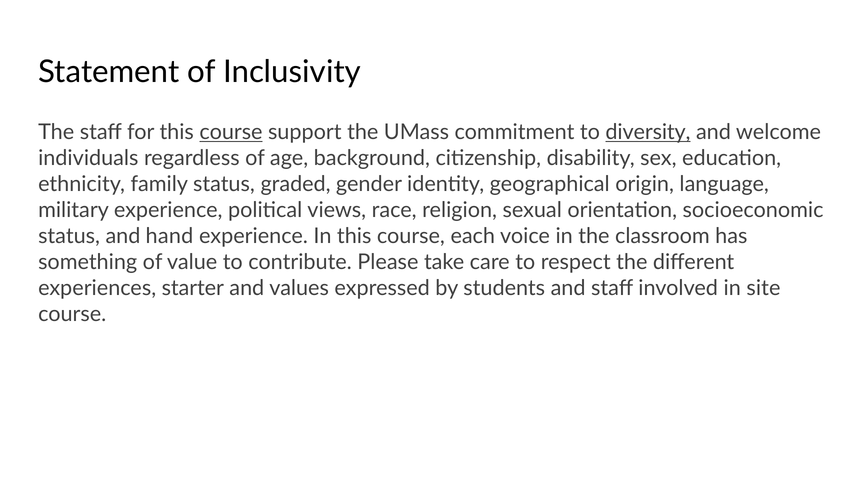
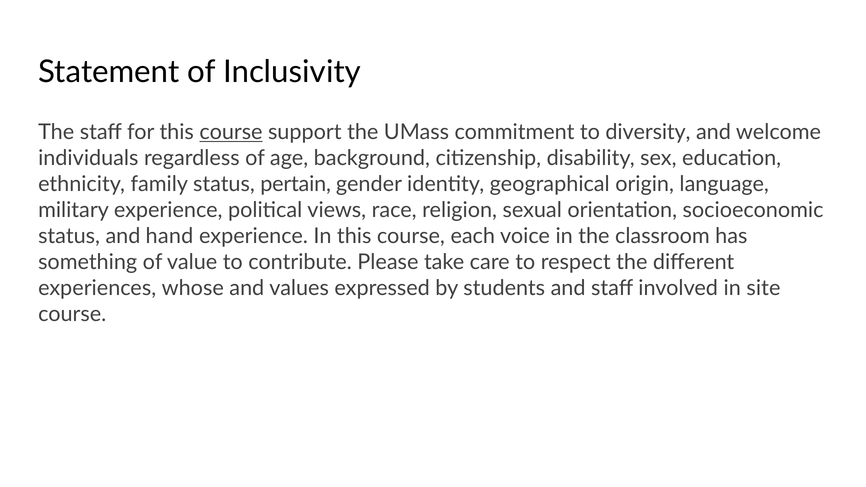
diversity underline: present -> none (648, 132)
graded: graded -> pertain (296, 184)
starter: starter -> whose (193, 288)
